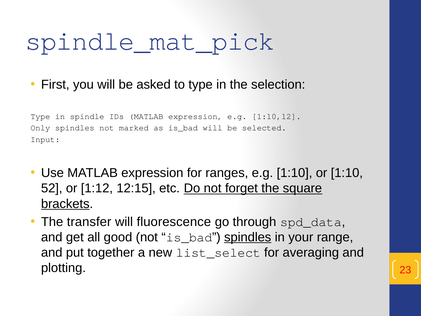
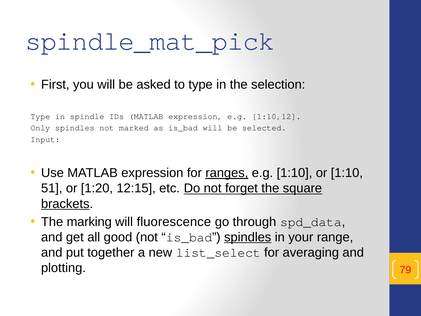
ranges underline: none -> present (227, 173)
52: 52 -> 51 (52, 188)
1:12: 1:12 -> 1:20 (97, 188)
transfer: transfer -> marking (89, 222)
23: 23 -> 79 (405, 270)
